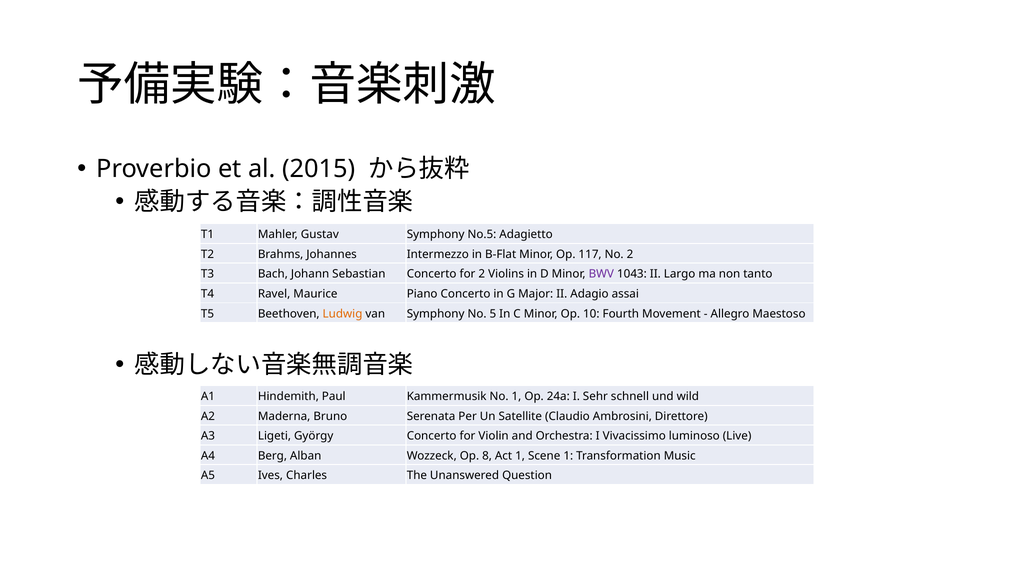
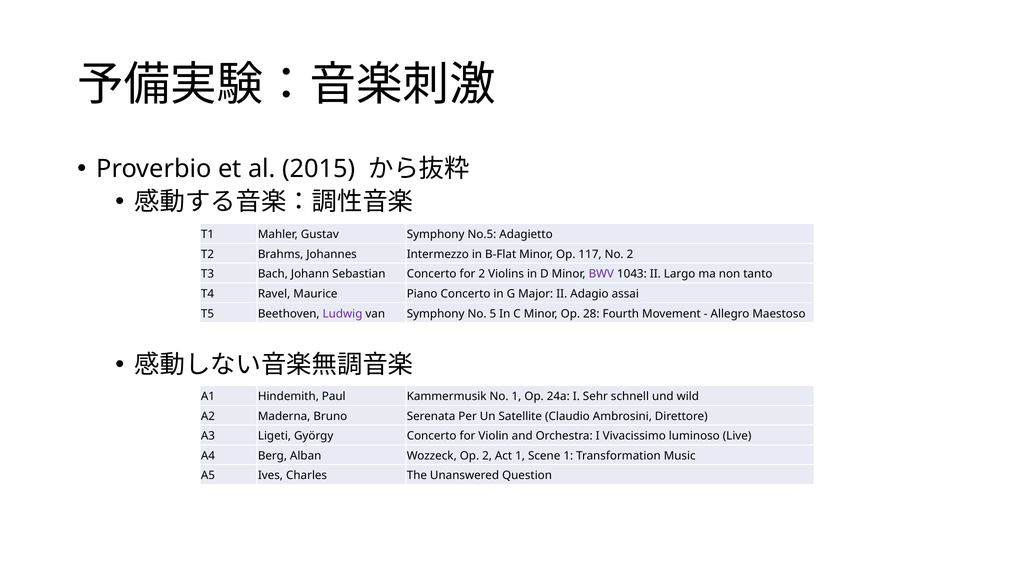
Ludwig colour: orange -> purple (343, 314)
10: 10 -> 28 (591, 314)
Op 8: 8 -> 2 (487, 456)
